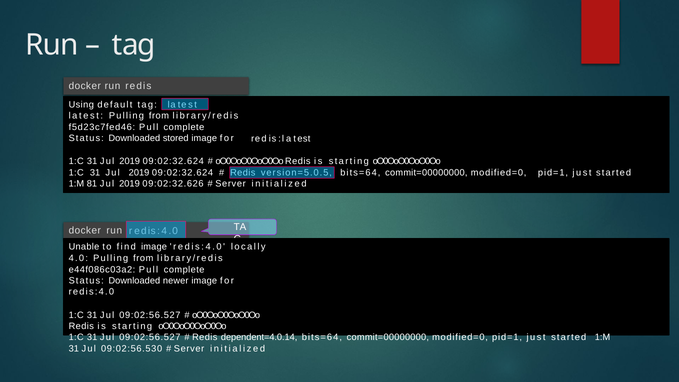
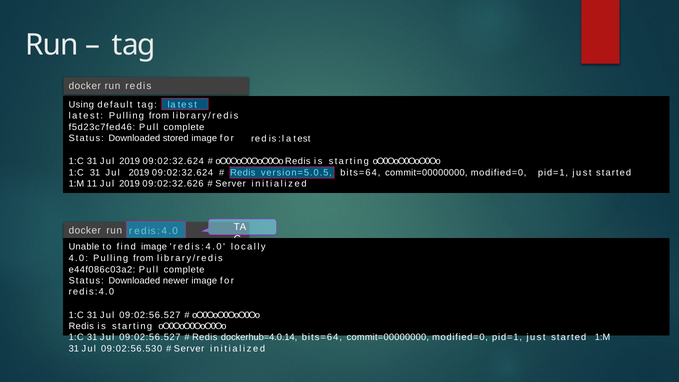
81: 81 -> 11 (92, 184)
dependent=4.0.14: dependent=4.0.14 -> dockerhub=4.0.14 (259, 337)
